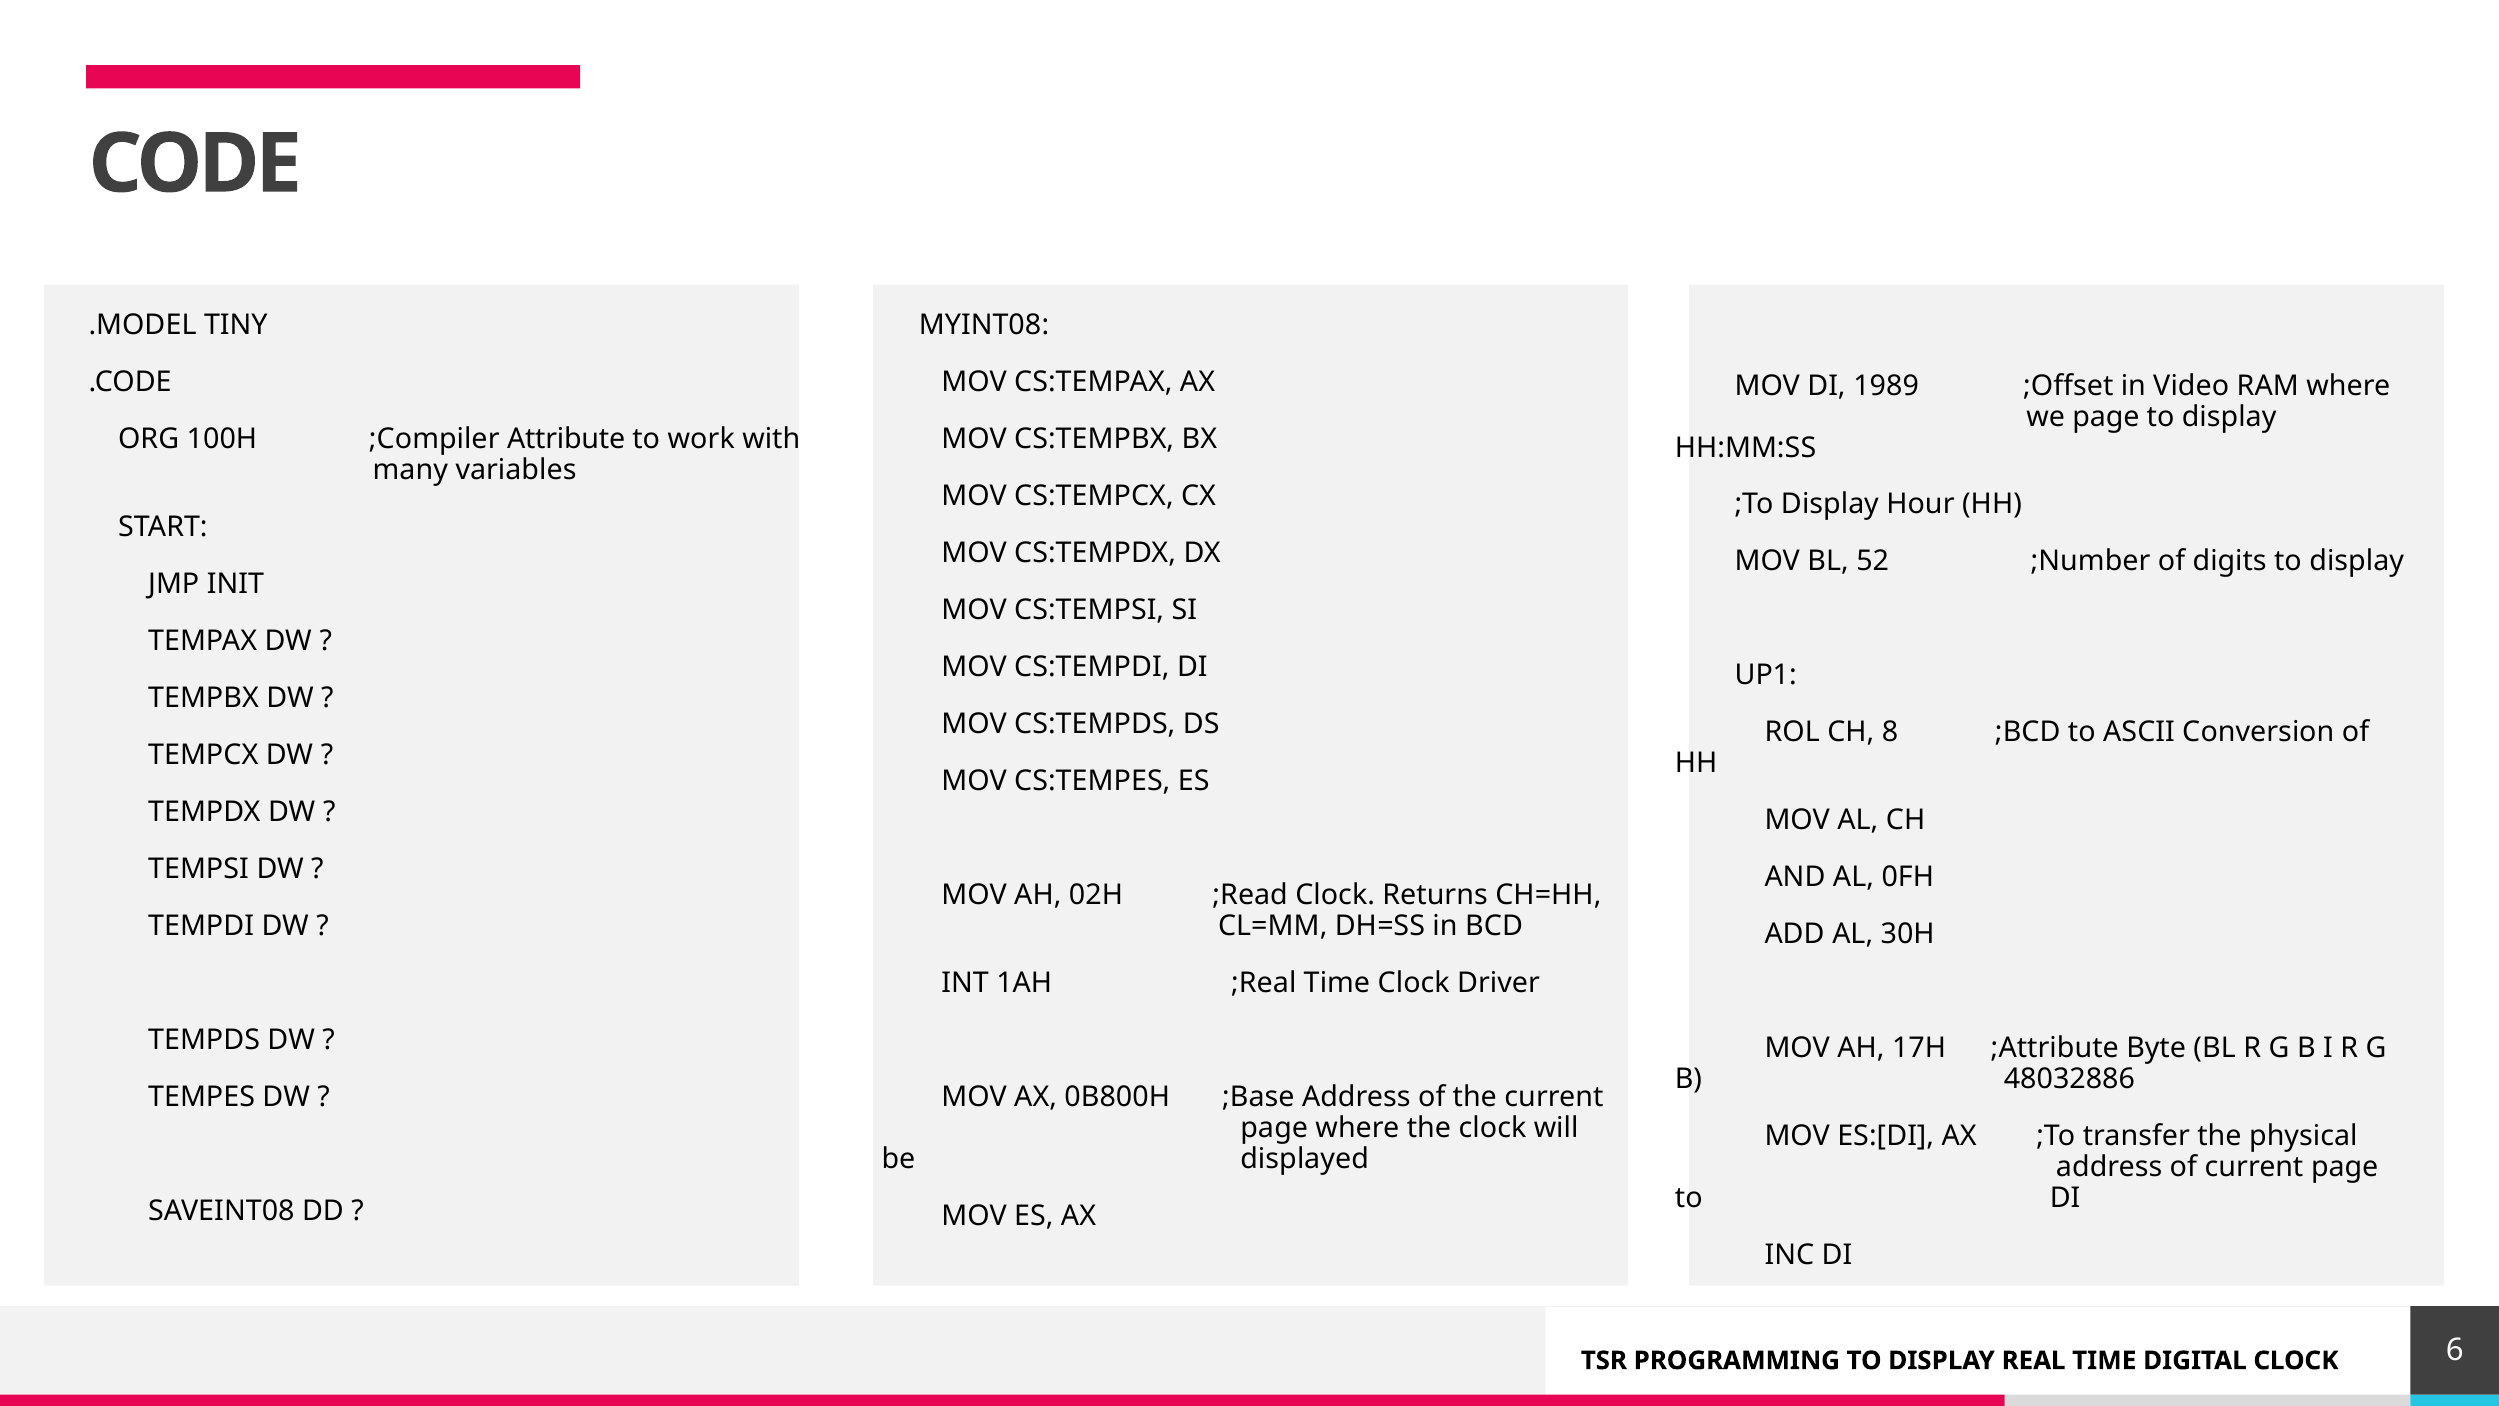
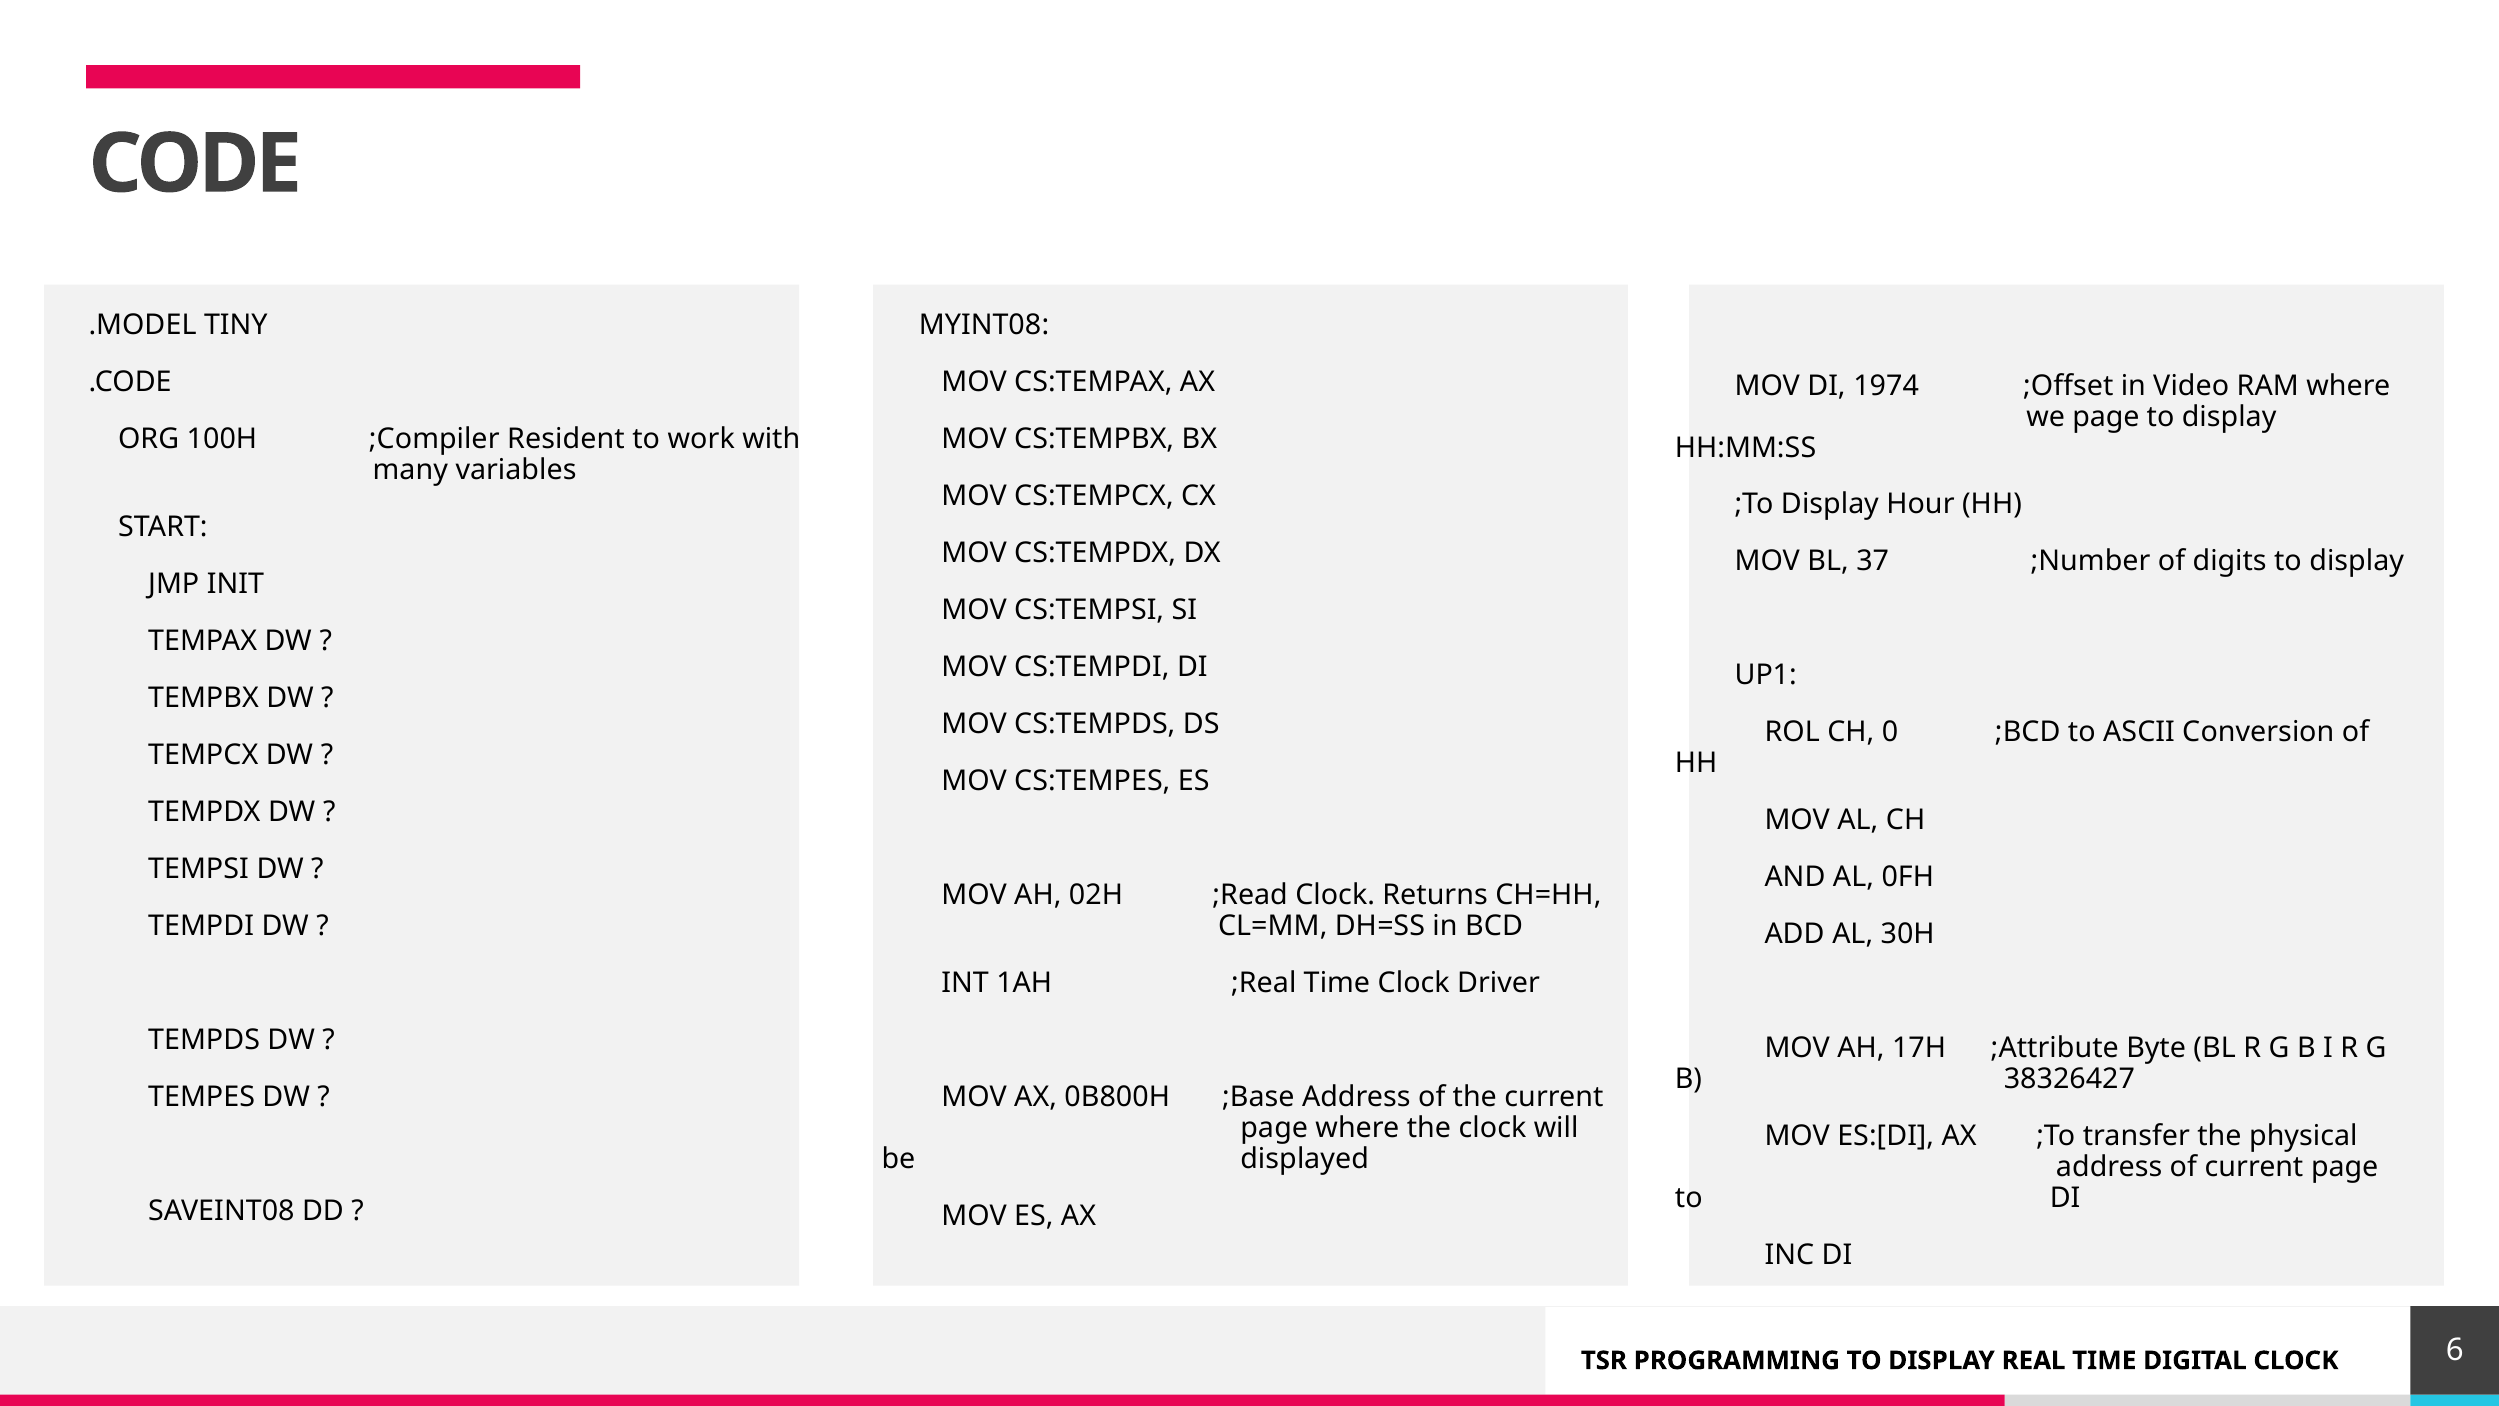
1989: 1989 -> 1974 (1886, 386)
Attribute: Attribute -> Resident (566, 439)
52: 52 -> 37 (1873, 561)
8: 8 -> 0 (1890, 732)
48032886: 48032886 -> 38326427 (2069, 1079)
